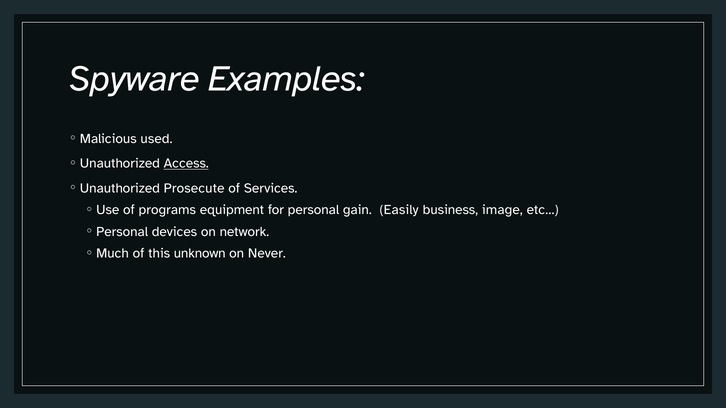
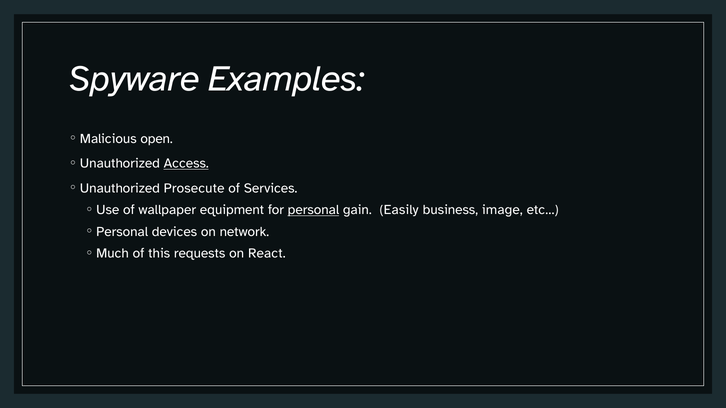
used: used -> open (157, 139)
programs: programs -> wallpaper (167, 210)
personal underline: none -> present (313, 210)
unknown: unknown -> requests (200, 253)
Never: Never -> React (267, 253)
